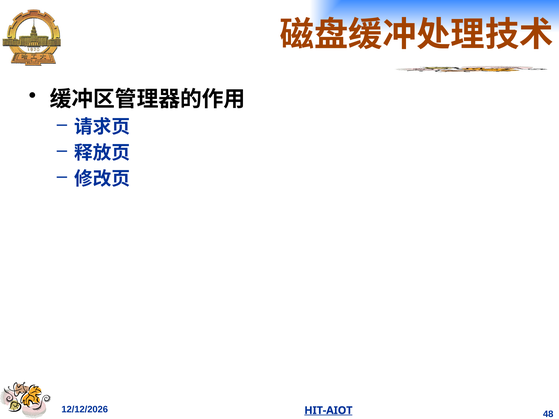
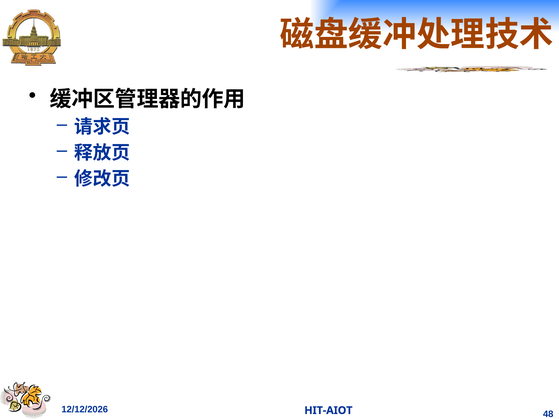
HIT-AIOT underline: present -> none (328, 411)
